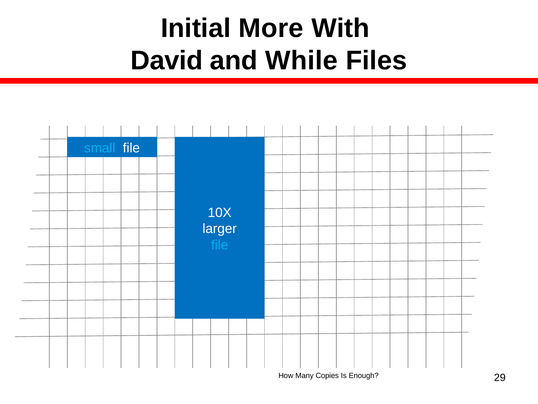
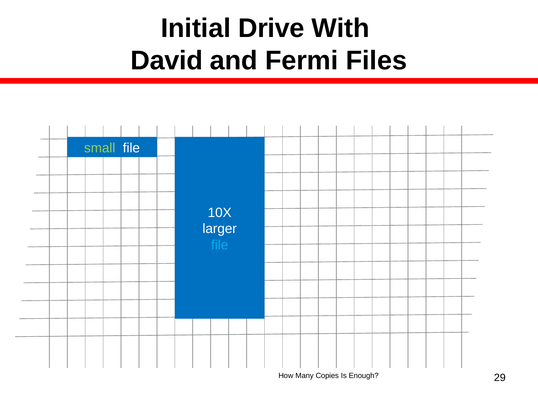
More: More -> Drive (271, 28)
While: While -> Fermi (302, 61)
small colour: light blue -> light green (100, 148)
